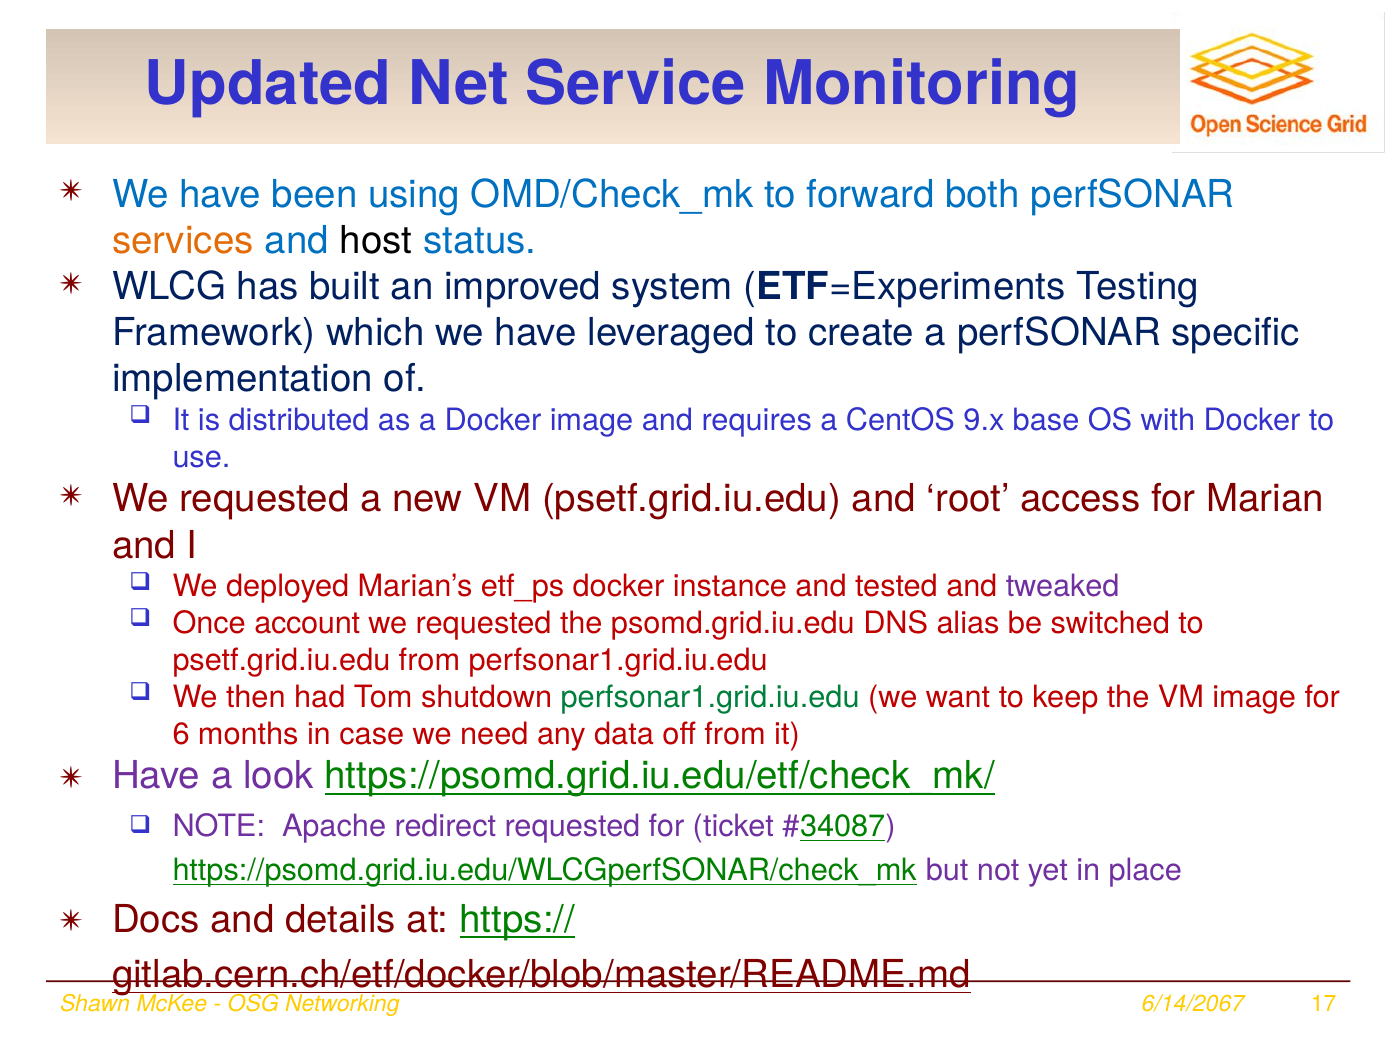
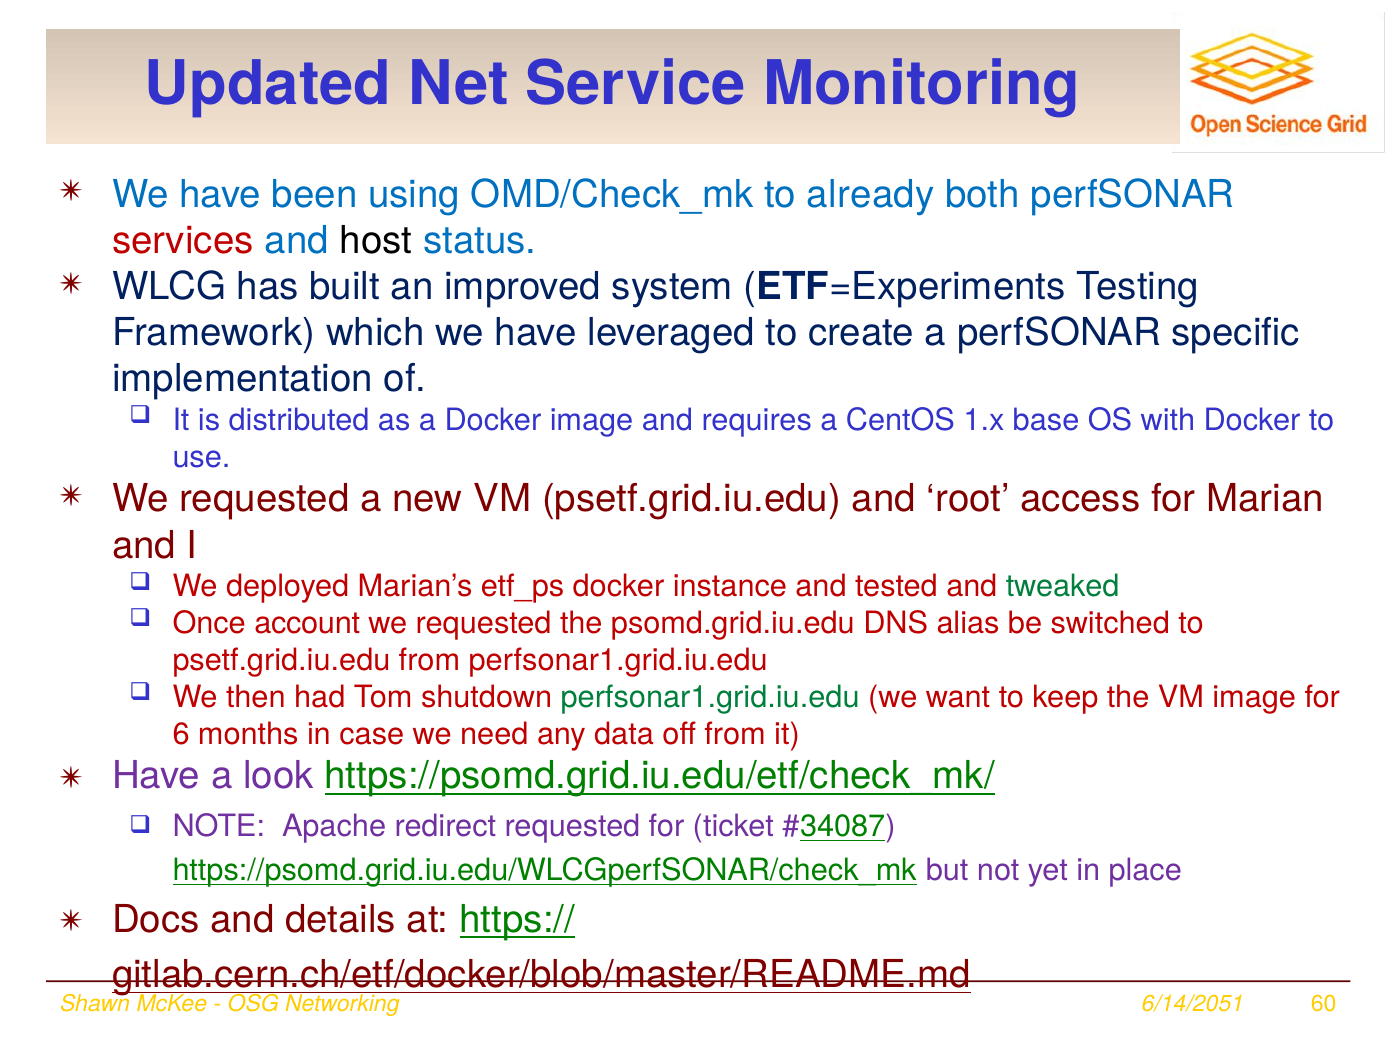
forward: forward -> already (871, 194)
services colour: orange -> red (183, 240)
9.x: 9.x -> 1.x (984, 420)
tweaked colour: purple -> green (1063, 586)
6/14/2067: 6/14/2067 -> 6/14/2051 (1193, 1003)
17: 17 -> 60 (1324, 1003)
